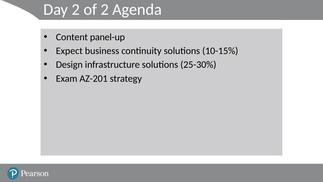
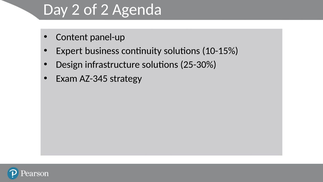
Expect: Expect -> Expert (69, 51)
AZ-201: AZ-201 -> AZ-345 (94, 78)
